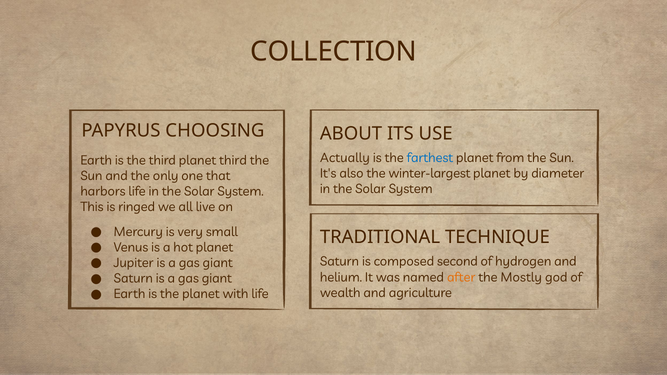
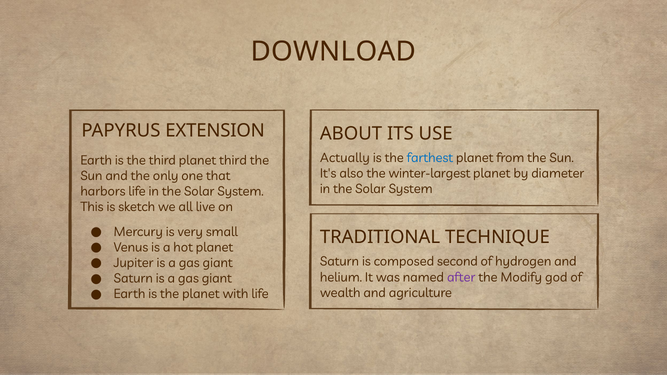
COLLECTION: COLLECTION -> DOWNLOAD (333, 51)
CHOOSING: CHOOSING -> EXTENSION (215, 131)
ringed: ringed -> sketch (137, 207)
after colour: orange -> purple (461, 277)
Mostly: Mostly -> Modify (521, 277)
